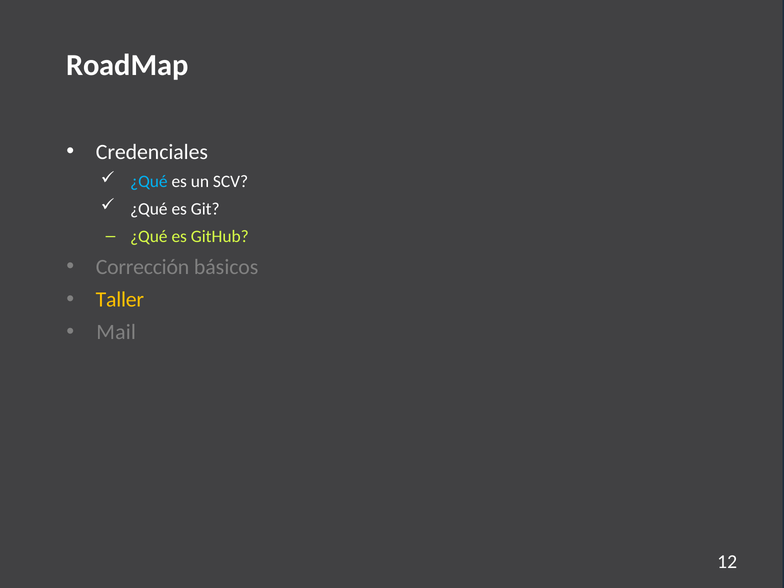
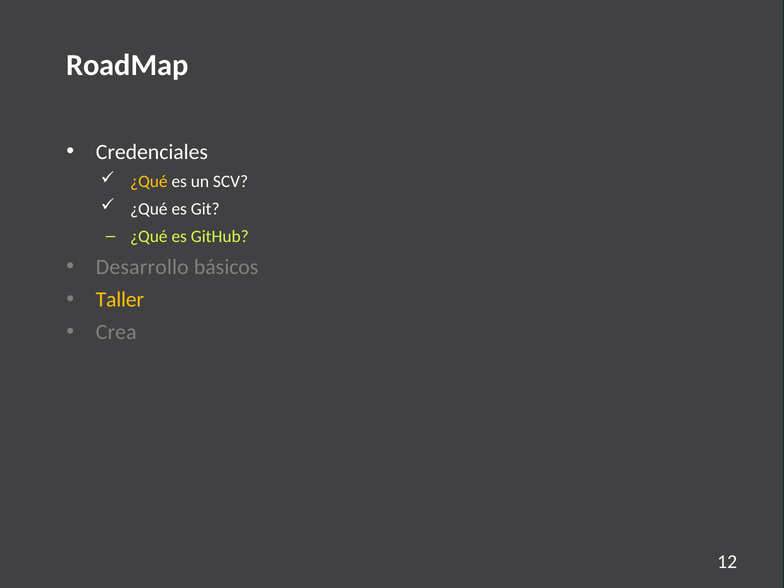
¿Qué colour: light blue -> yellow (149, 182)
Corrección: Corrección -> Desarrollo (142, 267)
Mail: Mail -> Crea (116, 332)
